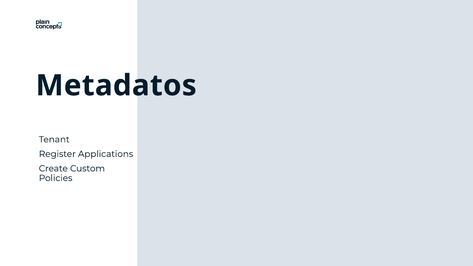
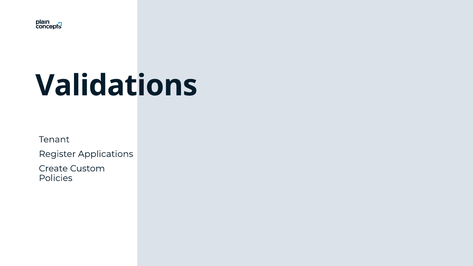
Metadatos: Metadatos -> Validations (116, 86)
